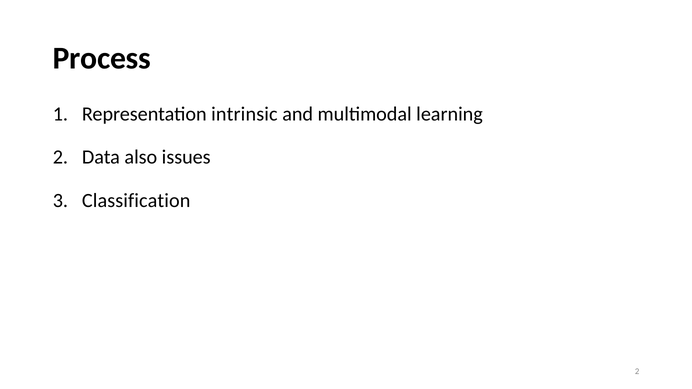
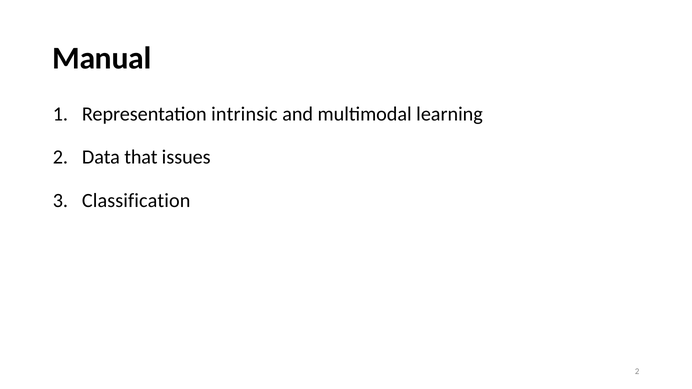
Process: Process -> Manual (102, 58)
also: also -> that (141, 157)
